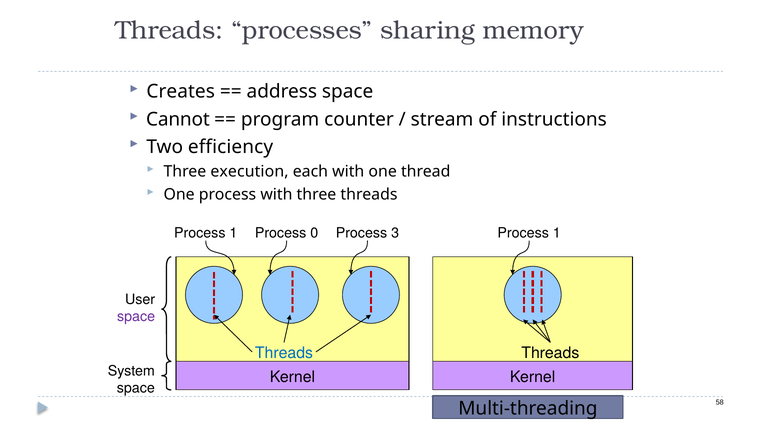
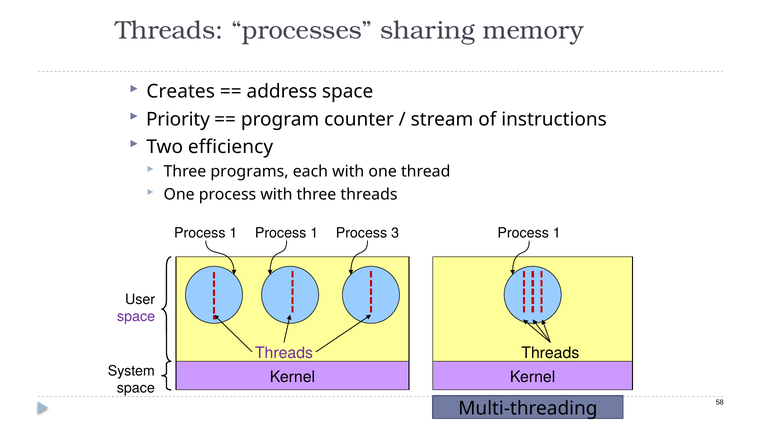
Cannot: Cannot -> Priority (178, 119)
execution: execution -> programs (250, 172)
1 Process 0: 0 -> 1 (314, 233)
Threads colour: blue -> purple (284, 353)
